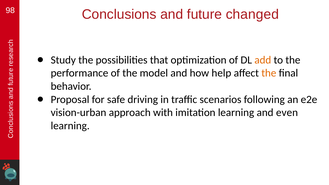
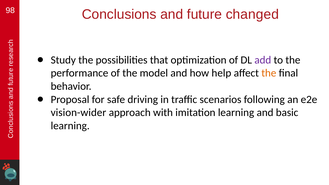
add colour: orange -> purple (263, 60)
vision-urban: vision-urban -> vision-wider (78, 113)
even: even -> basic (287, 113)
